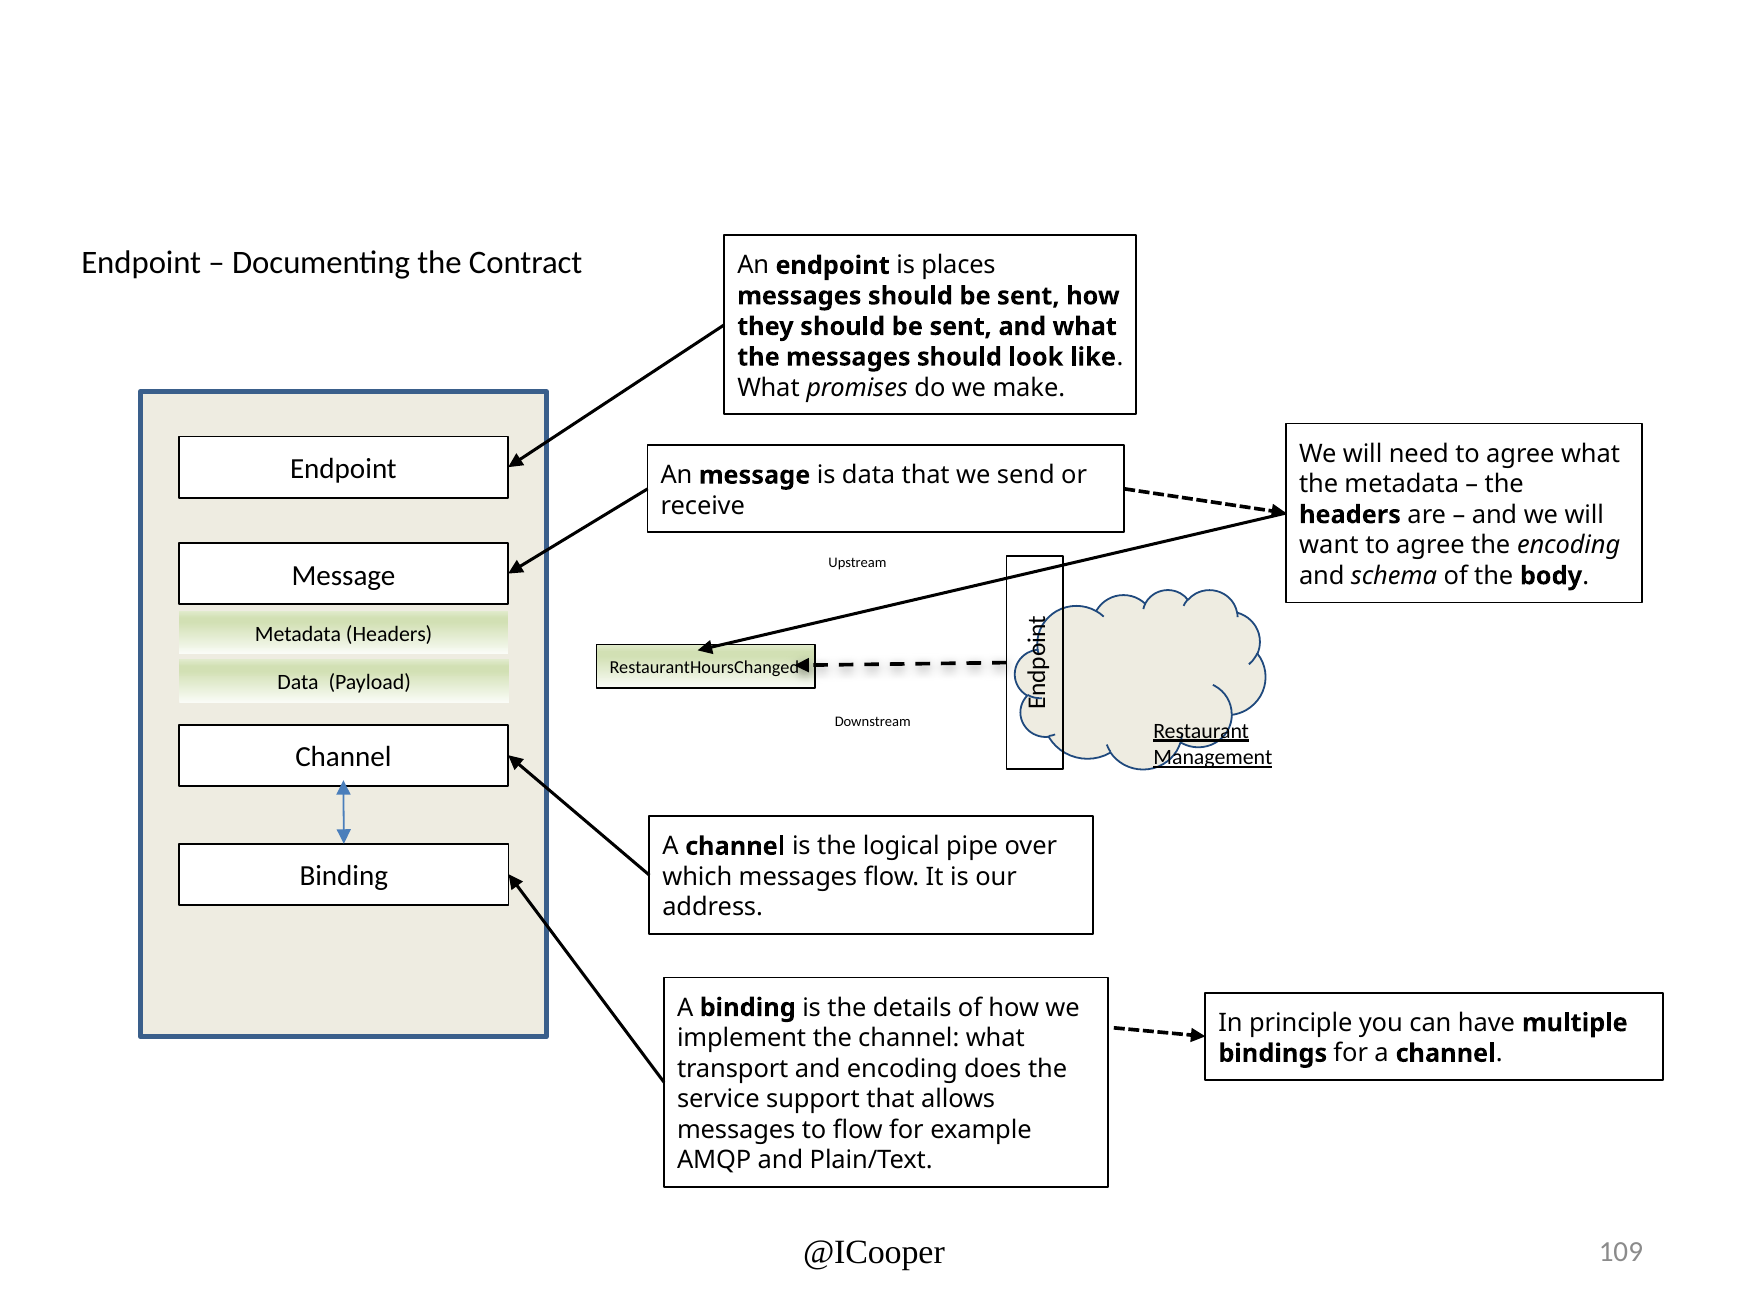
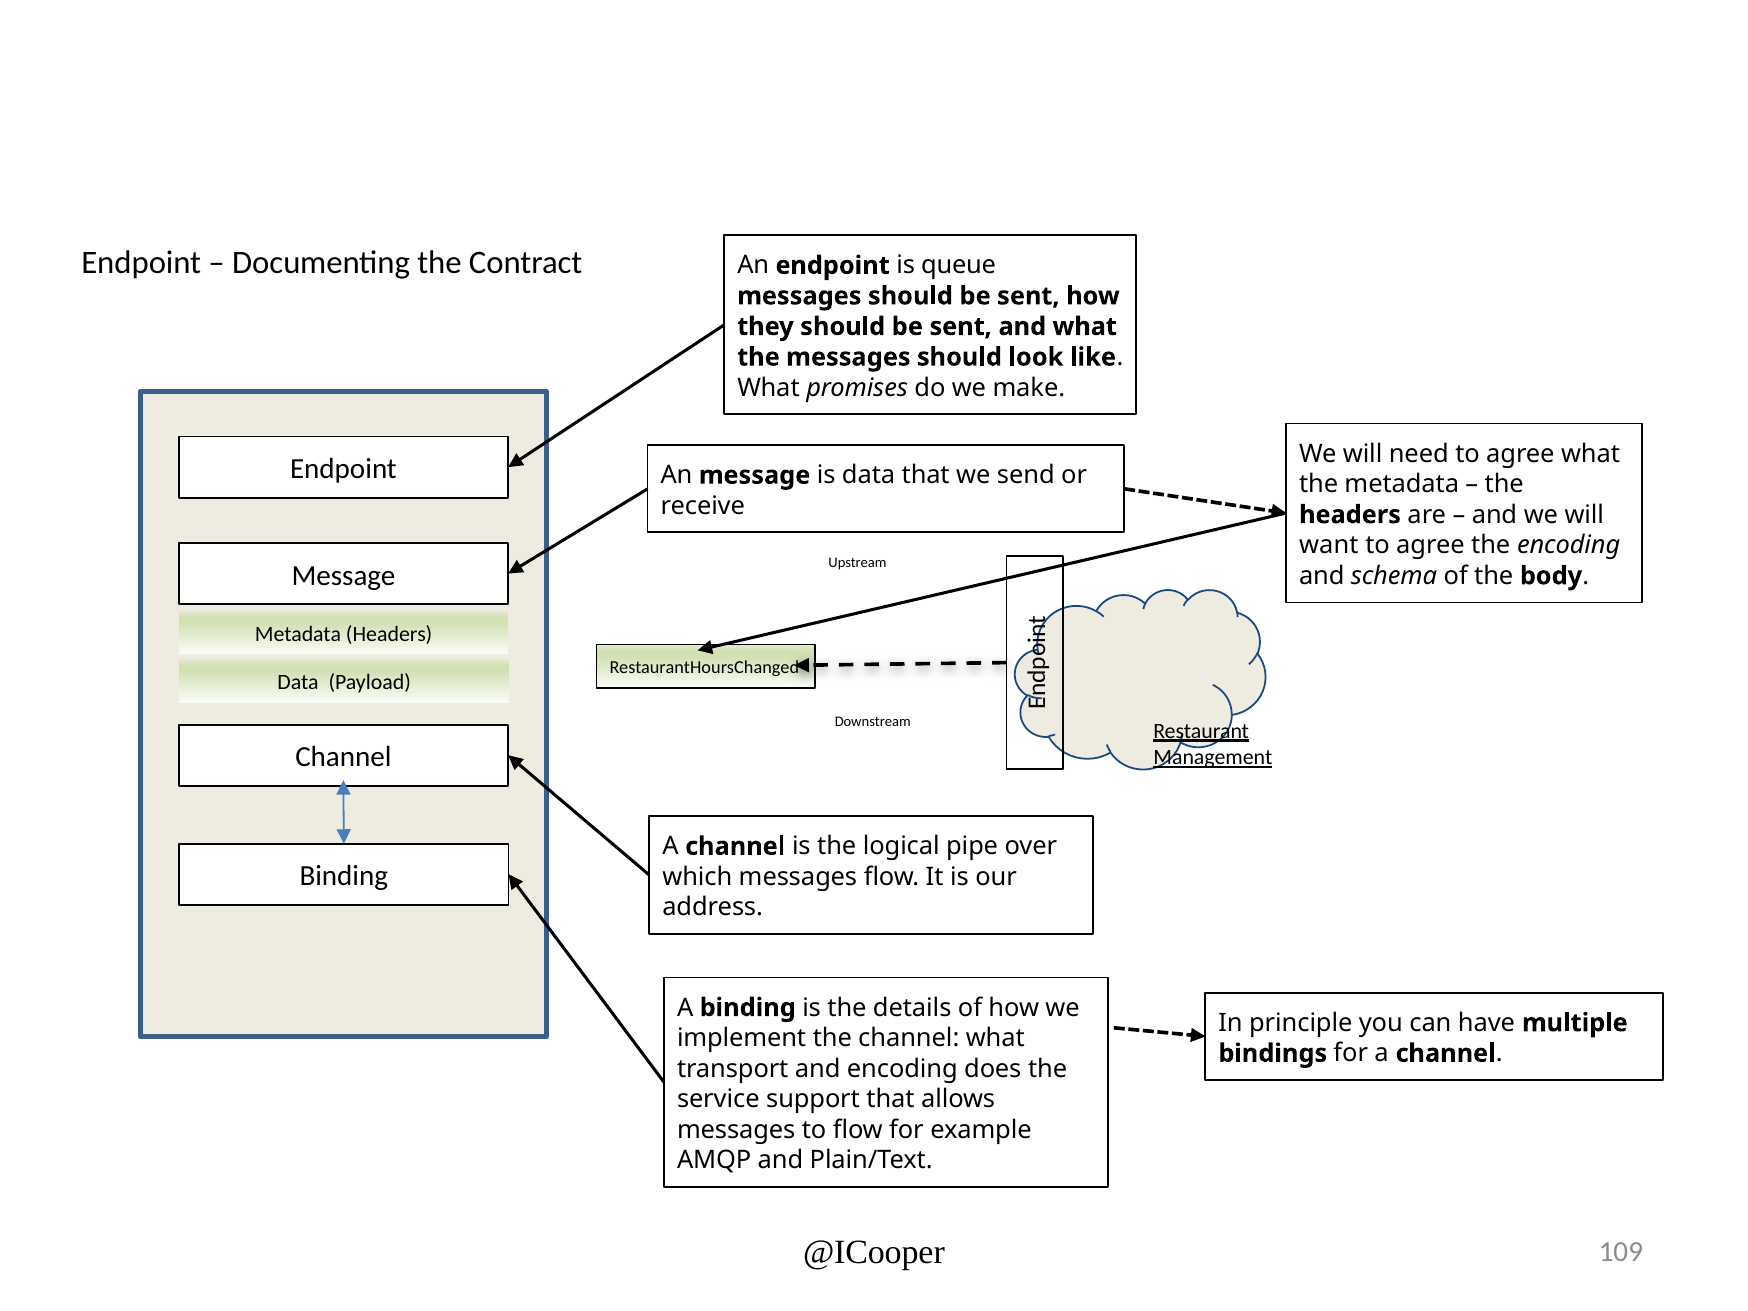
places: places -> queue (959, 265)
